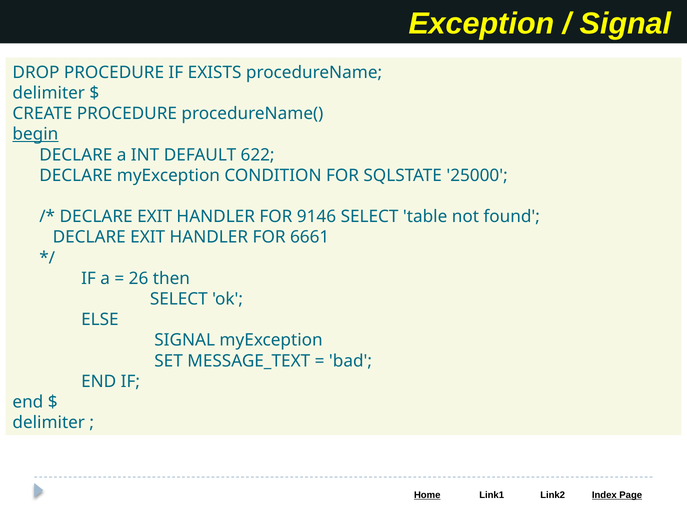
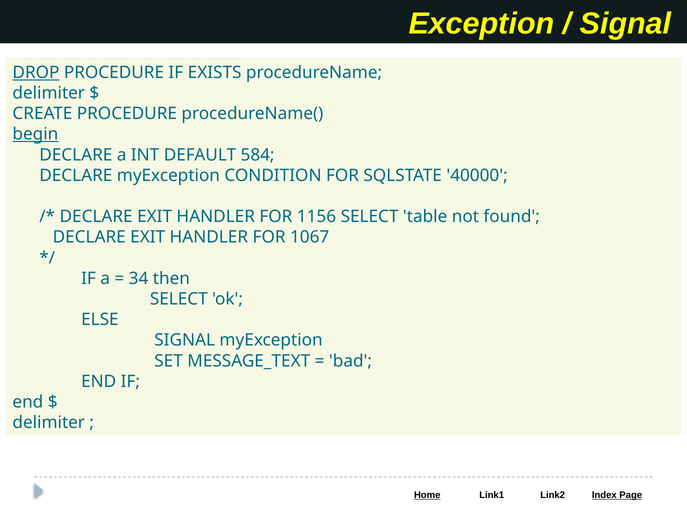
DROP underline: none -> present (36, 73)
622: 622 -> 584 (258, 155)
25000: 25000 -> 40000 (477, 176)
9146: 9146 -> 1156 (316, 217)
6661: 6661 -> 1067 (310, 237)
26: 26 -> 34 (139, 279)
